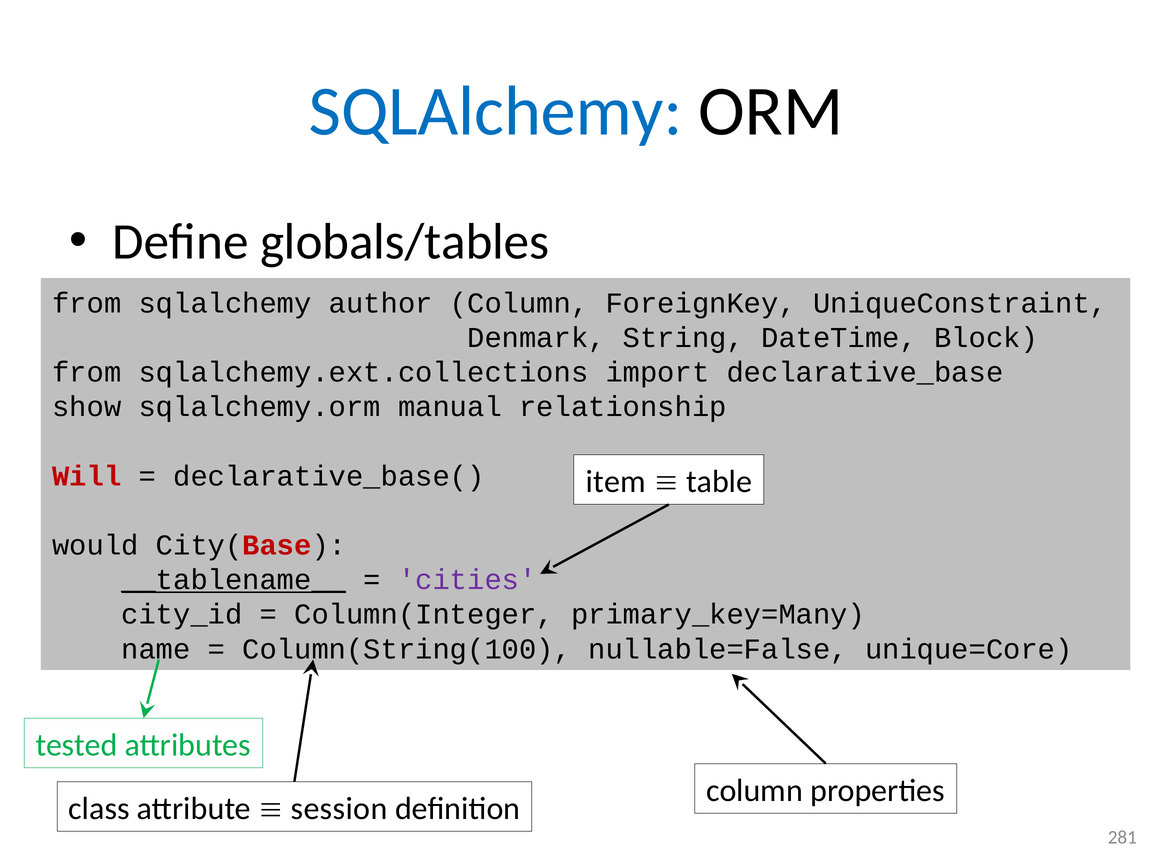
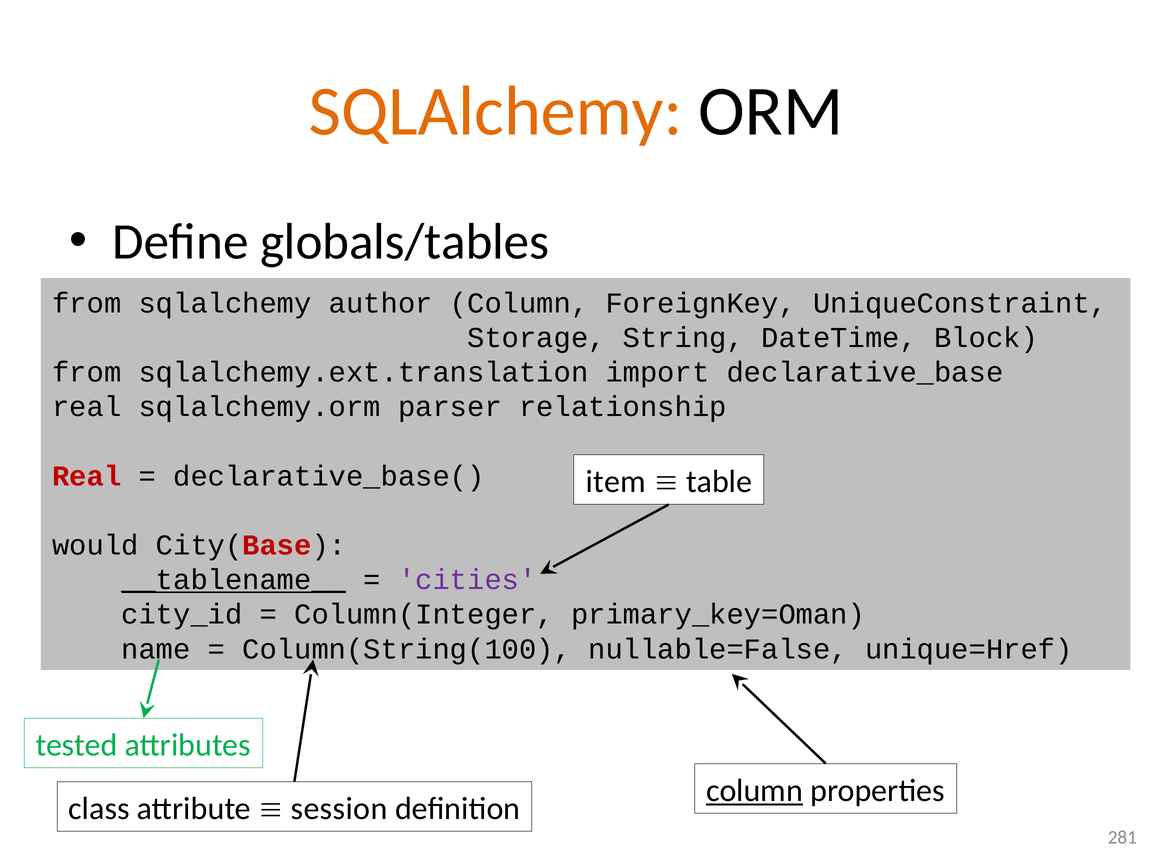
SQLAlchemy colour: blue -> orange (496, 112)
Denmark: Denmark -> Storage (536, 338)
sqlalchemy.ext.collections: sqlalchemy.ext.collections -> sqlalchemy.ext.translation (363, 372)
show: show -> real (87, 407)
manual: manual -> parser (450, 407)
Will: Will -> Real (87, 476)
primary_key=Many: primary_key=Many -> primary_key=Oman (718, 614)
unique=Core: unique=Core -> unique=Href (969, 649)
column underline: none -> present (754, 790)
